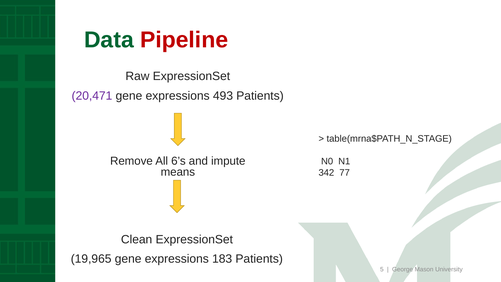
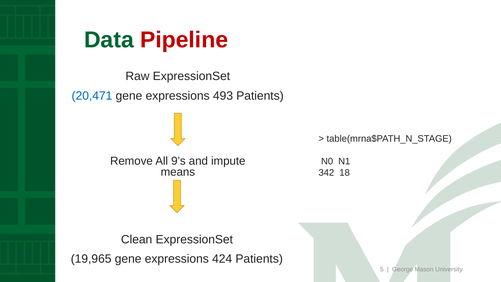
20,471 colour: purple -> blue (92, 96)
6’s: 6’s -> 9’s (178, 161)
77: 77 -> 18 (345, 173)
183: 183 -> 424 (222, 259)
